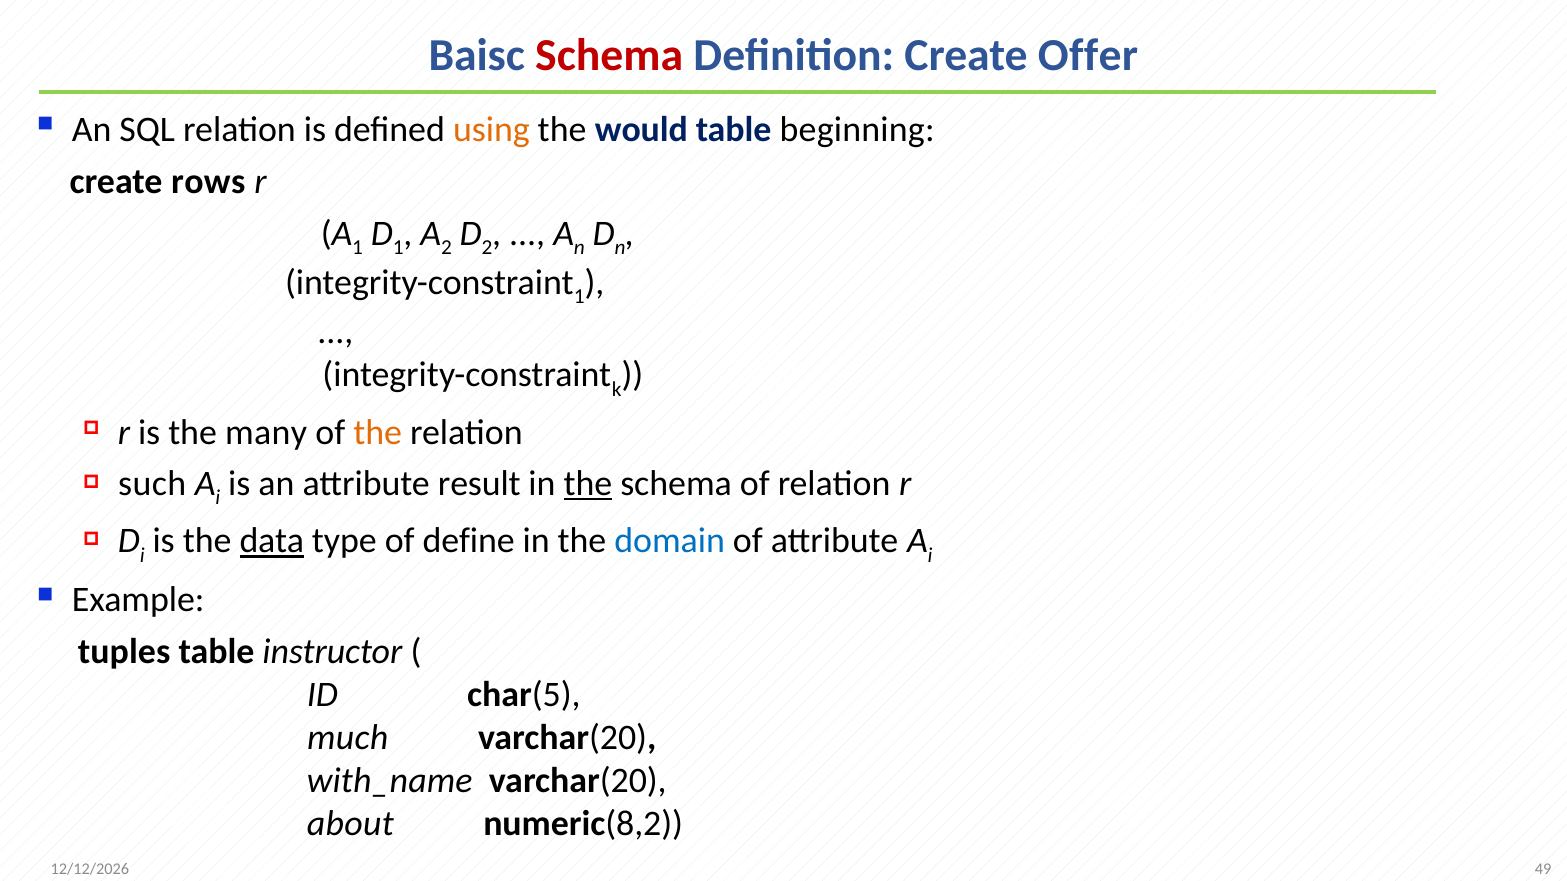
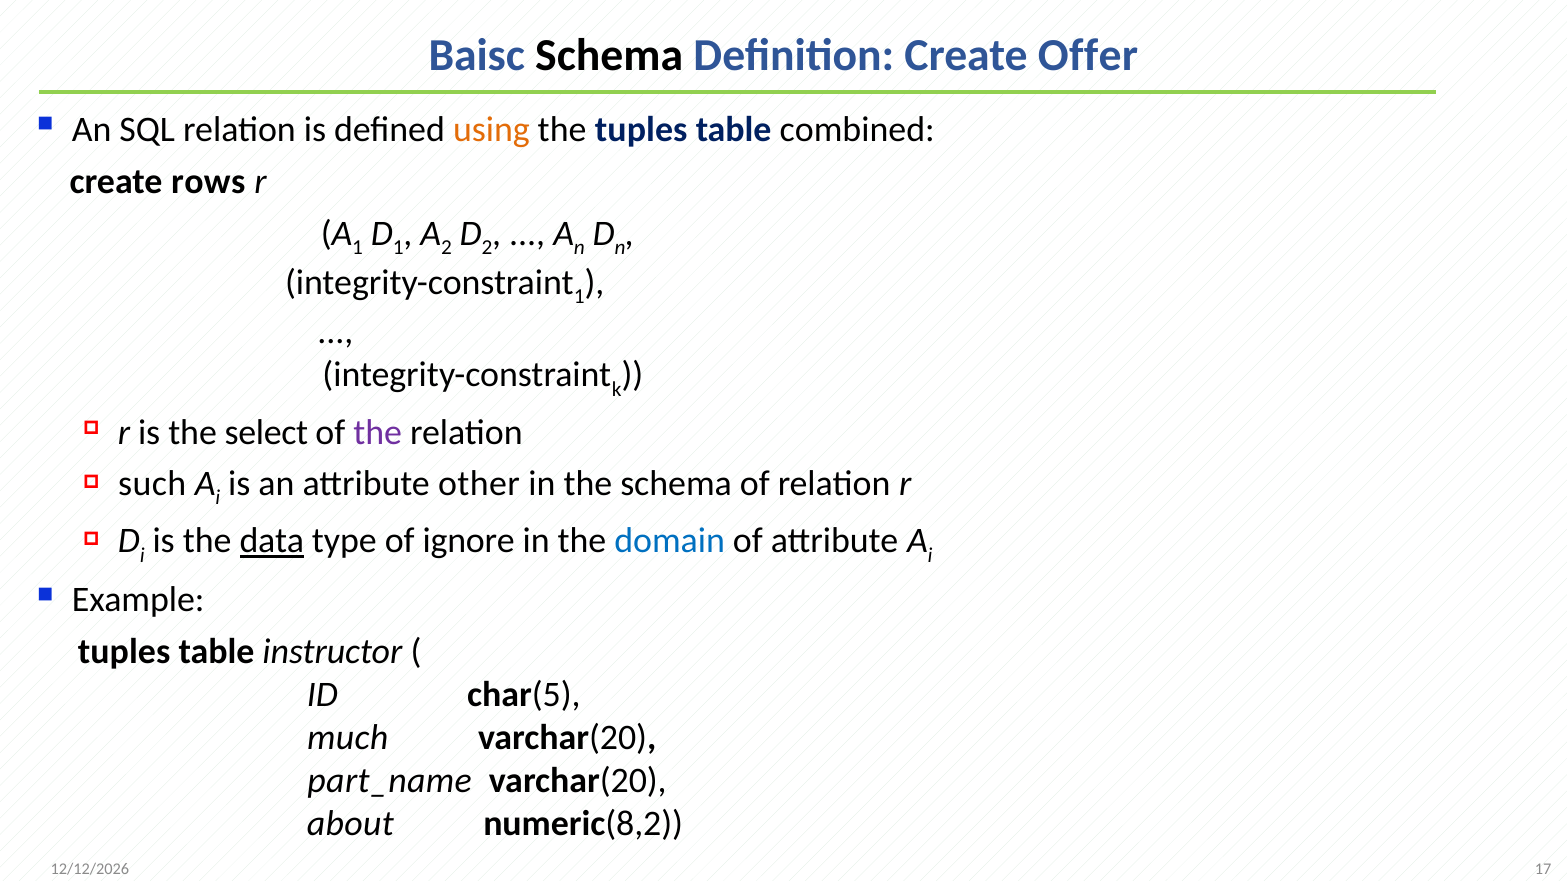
Schema colour: red -> black (609, 55)
the would: would -> tuples (641, 129)
beginning: beginning -> combined (857, 129)
many: many -> select (266, 433)
the colour: orange -> purple (378, 433)
result: result -> other (479, 484)
the underline: present -> none (588, 484)
define: define -> ignore (469, 541)
with_name: with_name -> part_name (390, 781)
49: 49 -> 17 (1543, 870)
